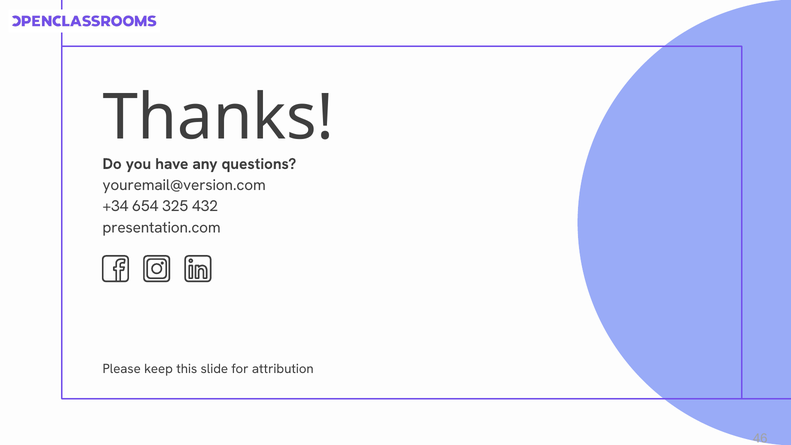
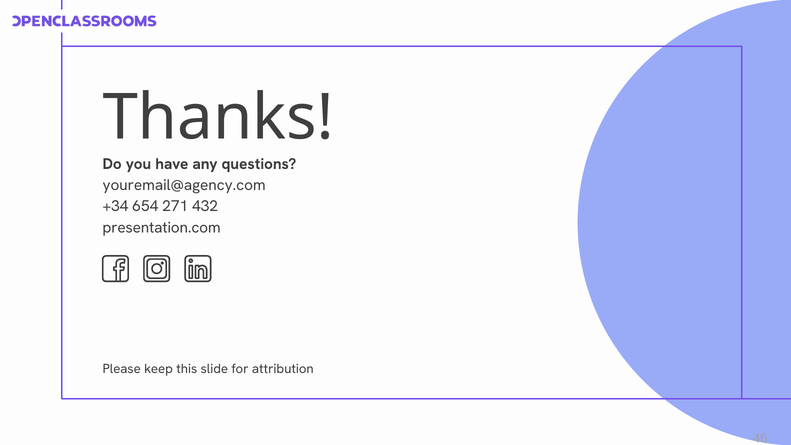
youremail@version.com: youremail@version.com -> youremail@agency.com (184, 185)
325: 325 -> 271 (175, 206)
